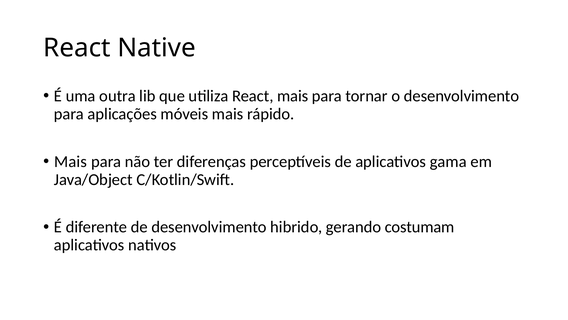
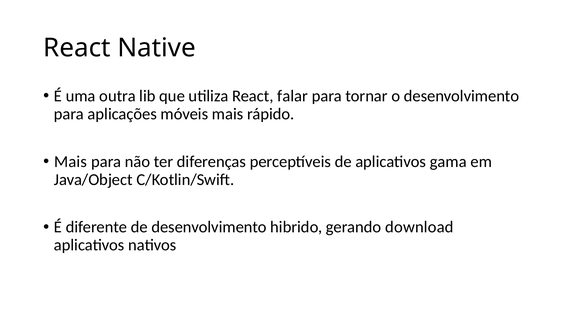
React mais: mais -> falar (293, 96)
costumam: costumam -> download (419, 227)
